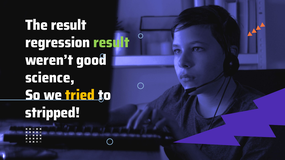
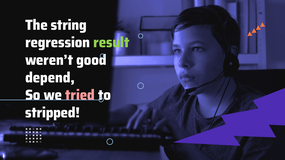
The result: result -> string (69, 25)
science: science -> depend (50, 78)
tried colour: yellow -> pink (80, 95)
